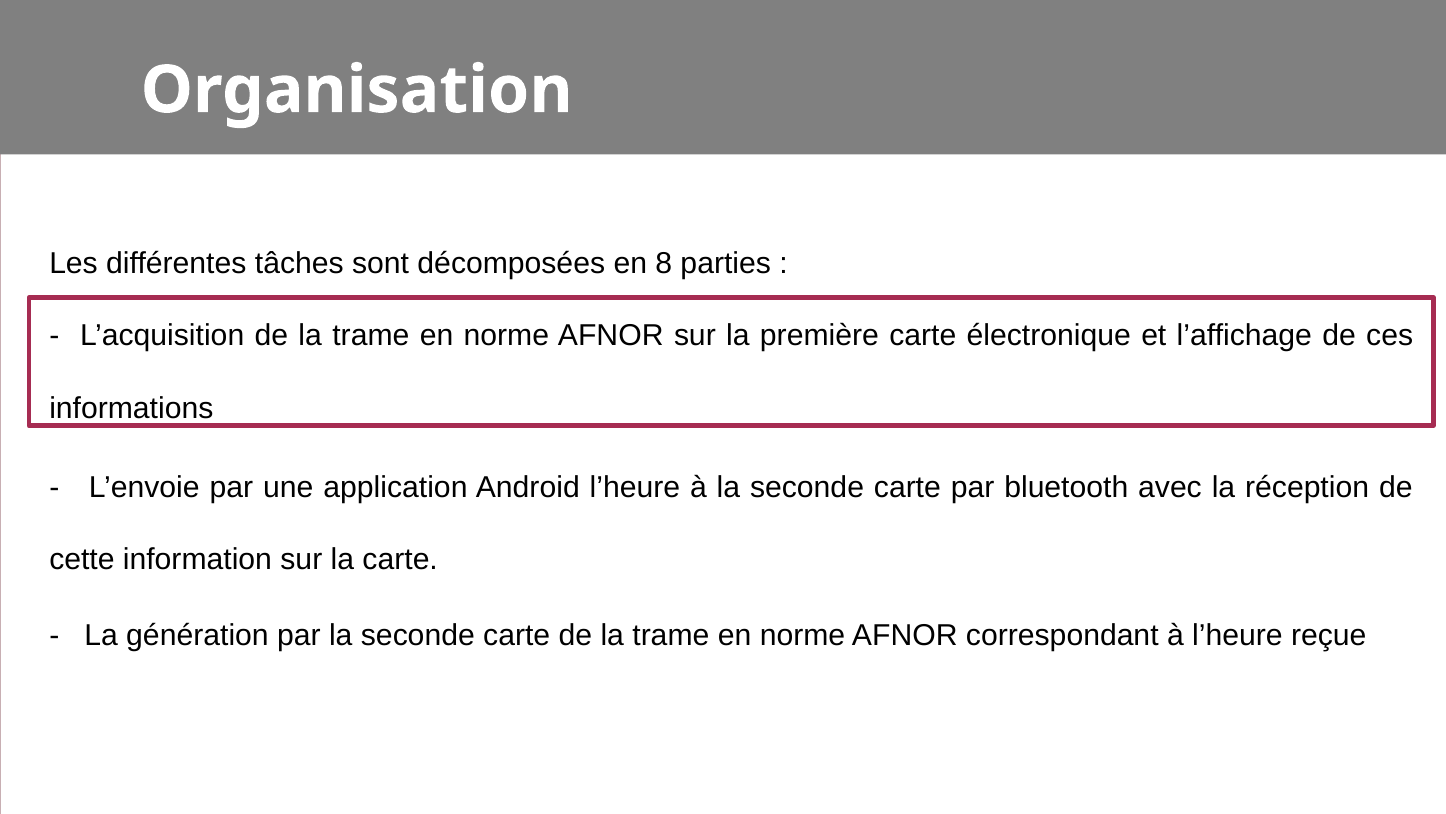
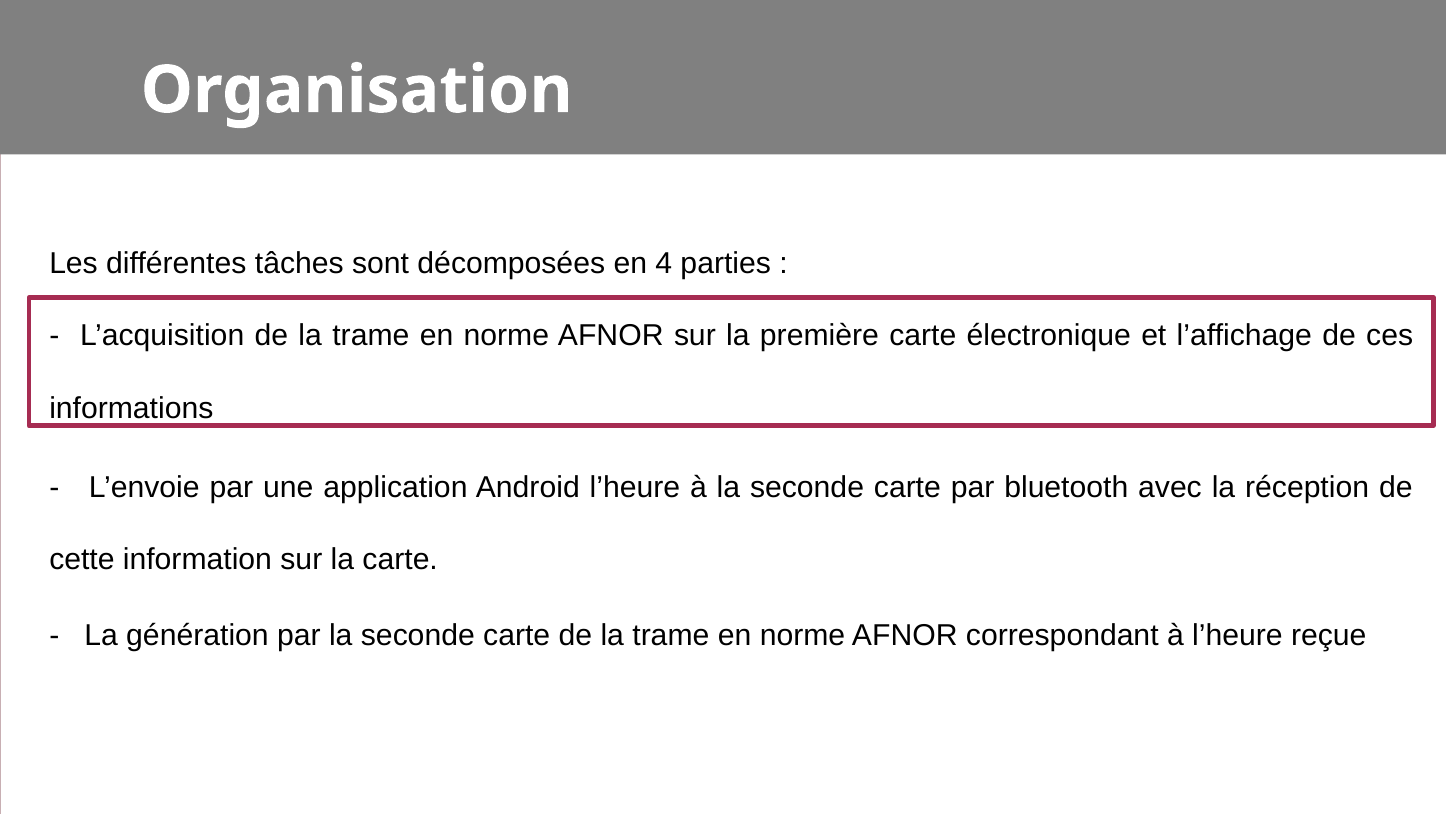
8: 8 -> 4 (664, 263)
